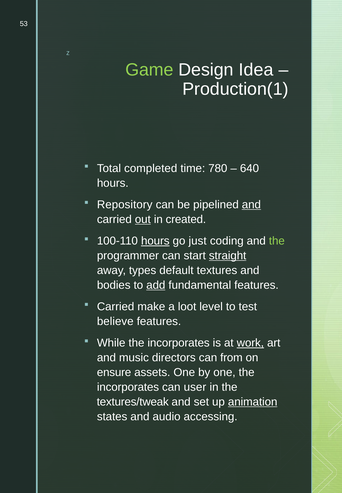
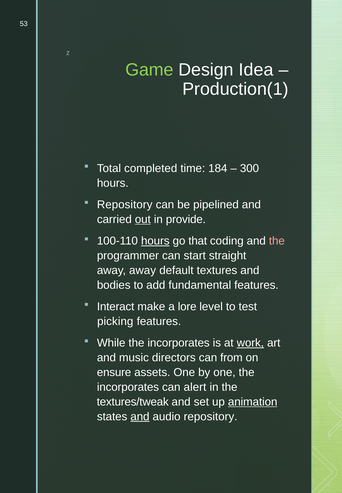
780: 780 -> 184 (218, 169)
640: 640 -> 300 (249, 169)
and underline: present -> none (251, 205)
created: created -> provide (186, 220)
just: just -> that (198, 241)
the colour: light green -> pink (277, 241)
straight underline: present -> none (228, 256)
away types: types -> away (143, 271)
add underline: present -> none (156, 286)
Carried: Carried -> Interact (116, 307)
loot: loot -> lore (187, 307)
believe: believe -> picking (115, 322)
user: user -> alert (195, 388)
and underline: none -> present (140, 417)
audio accessing: accessing -> repository (211, 417)
